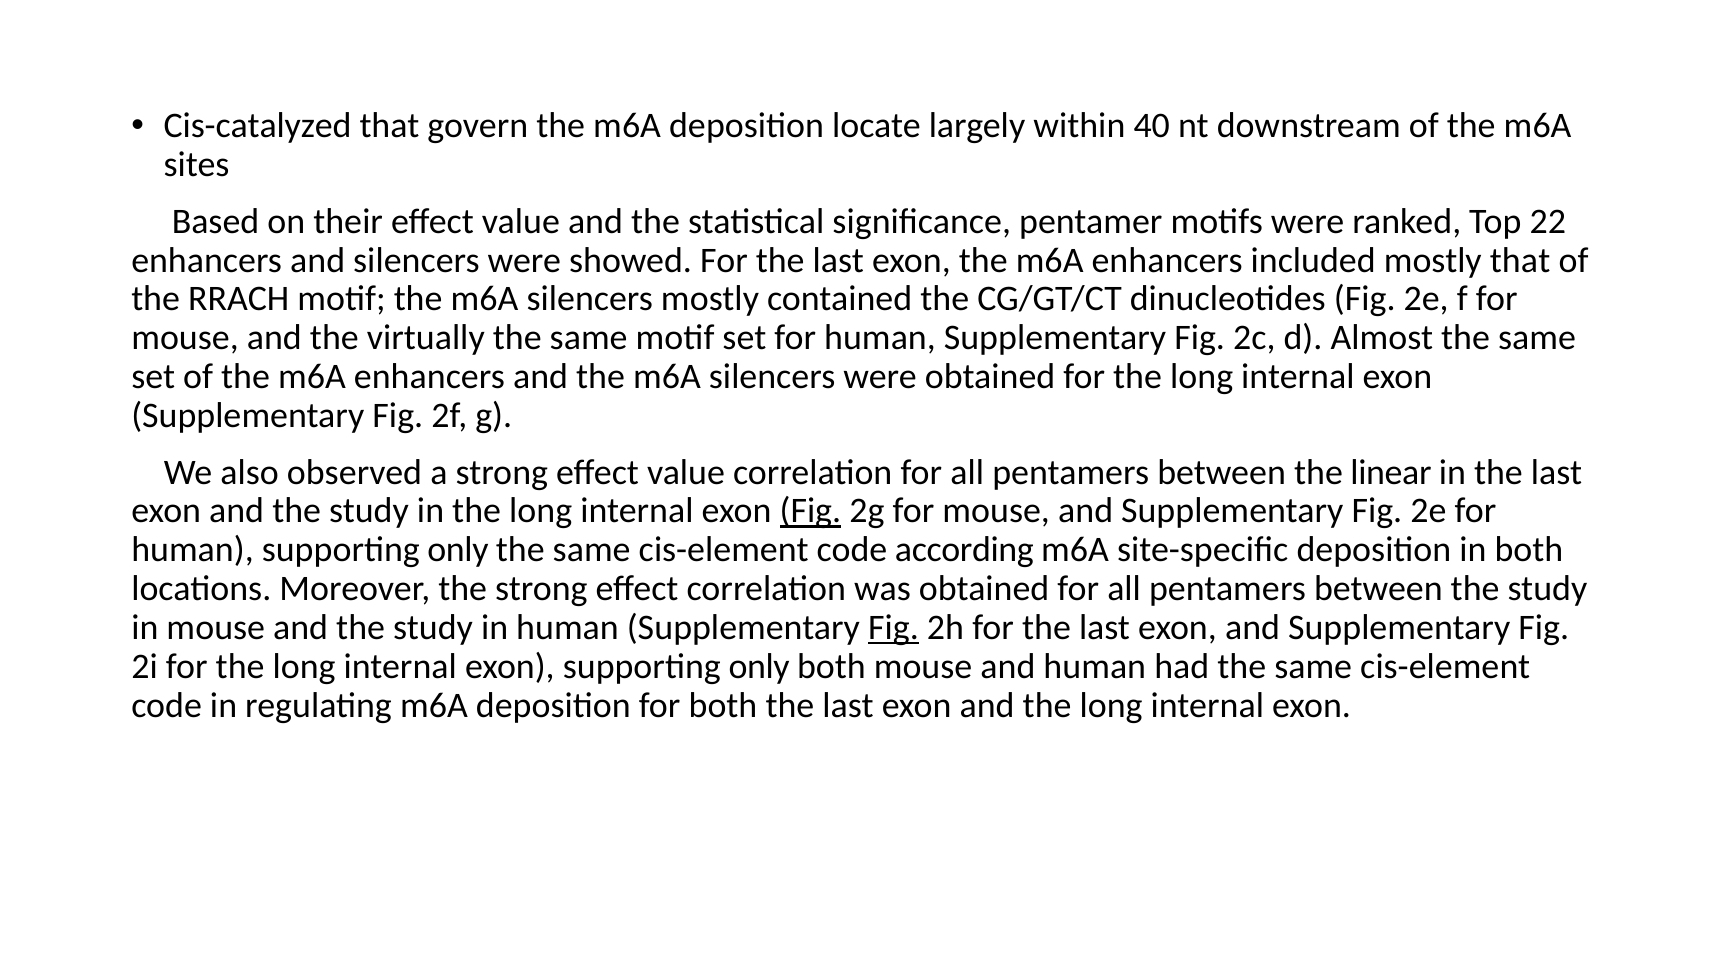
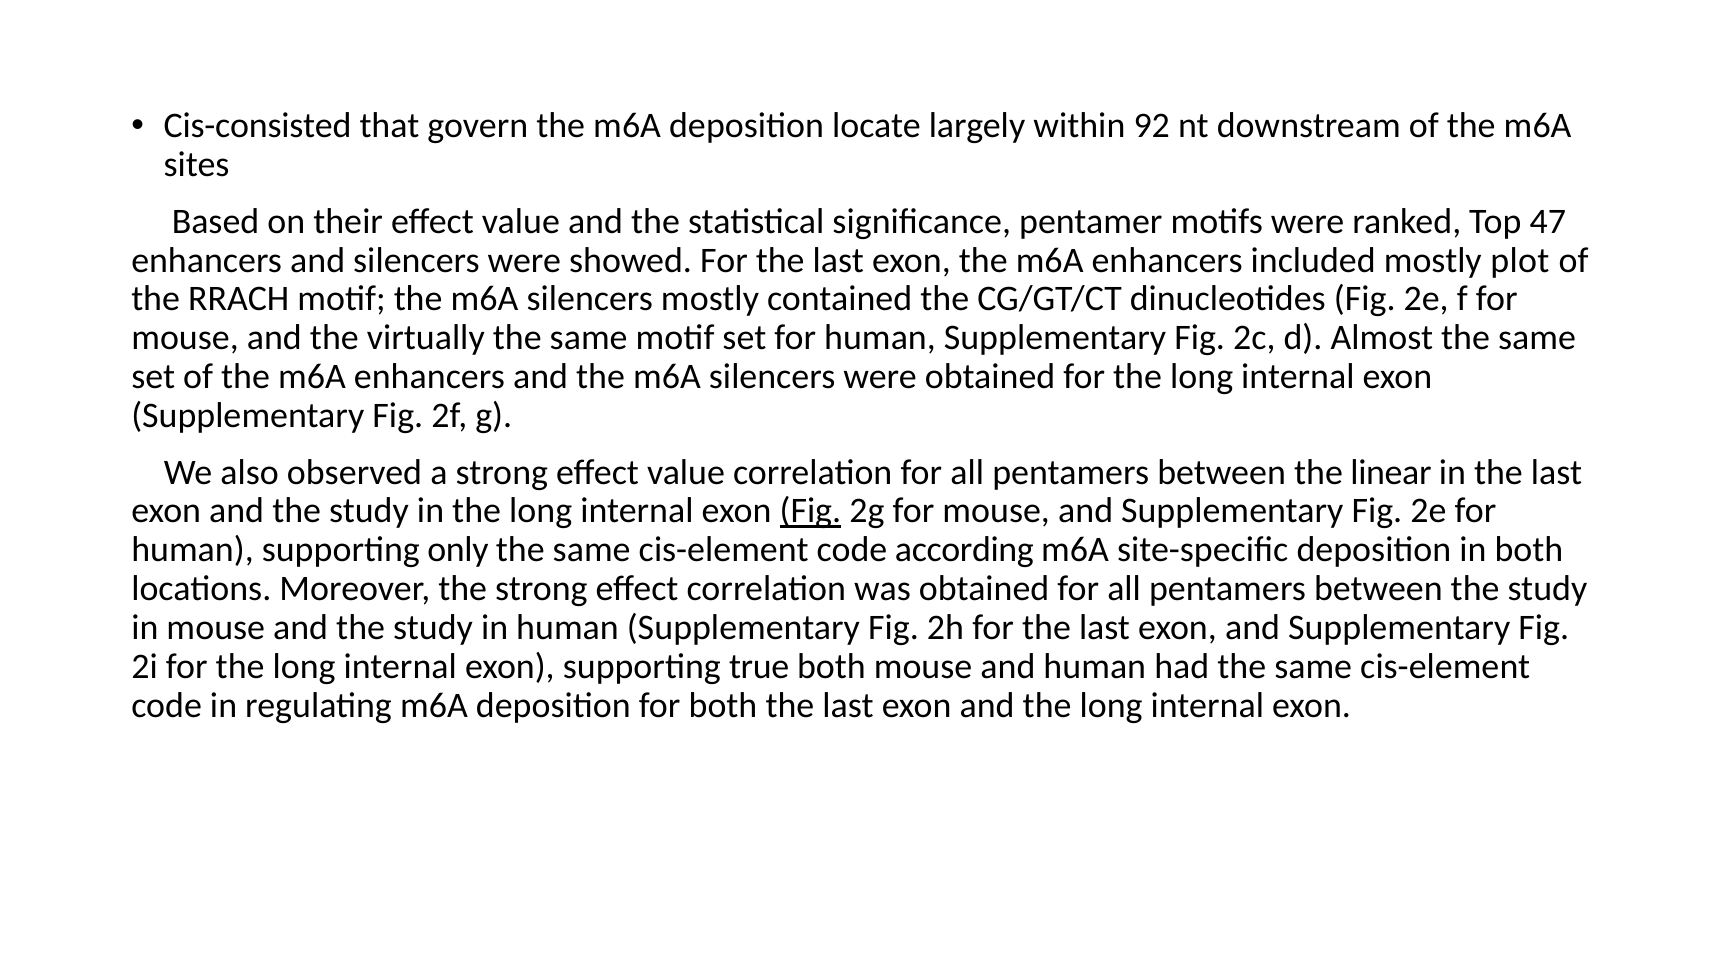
Cis-catalyzed: Cis-catalyzed -> Cis-consisted (258, 126)
40: 40 -> 92 (1152, 126)
22: 22 -> 47 (1548, 222)
mostly that: that -> plot (1520, 260)
Fig underline: present -> none (894, 628)
exon supporting only: only -> true (759, 666)
